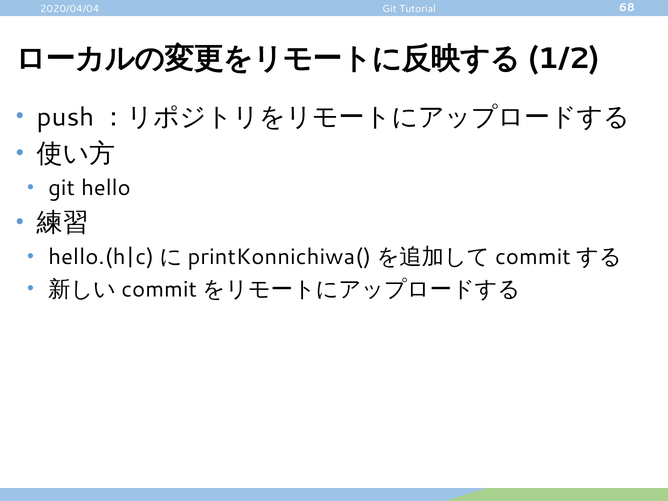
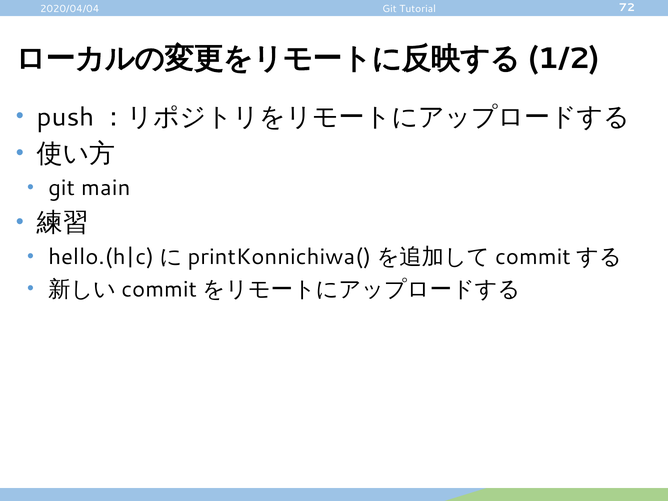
68: 68 -> 72 (627, 8)
hello: hello -> main (106, 188)
